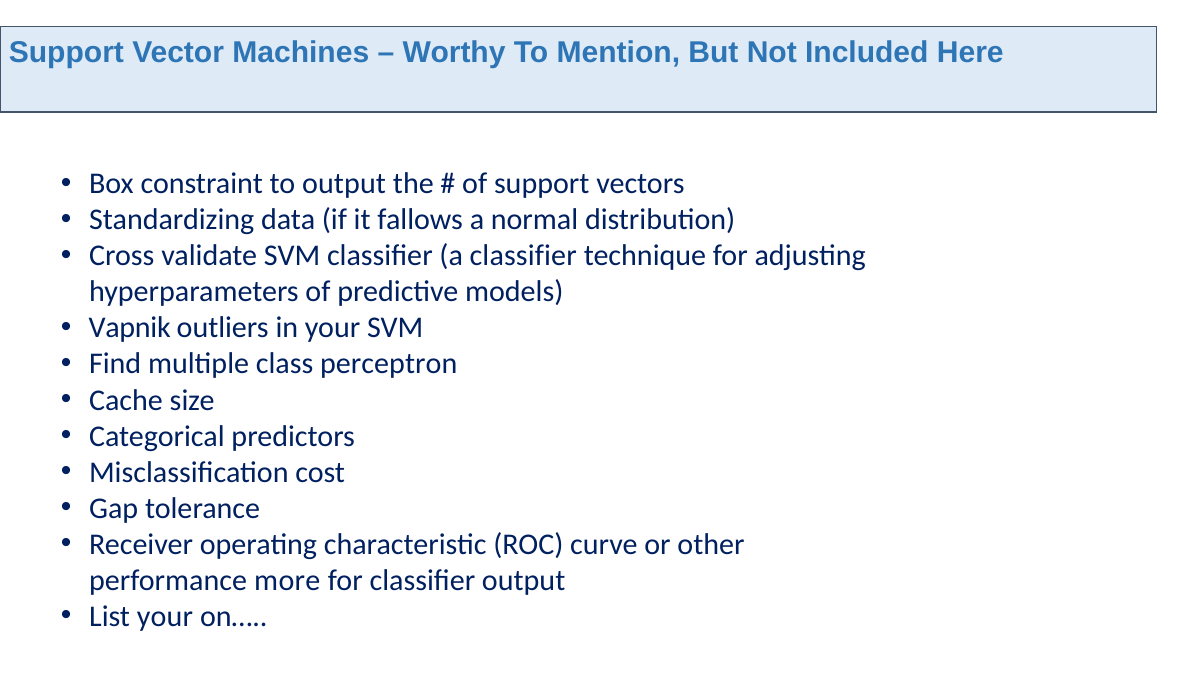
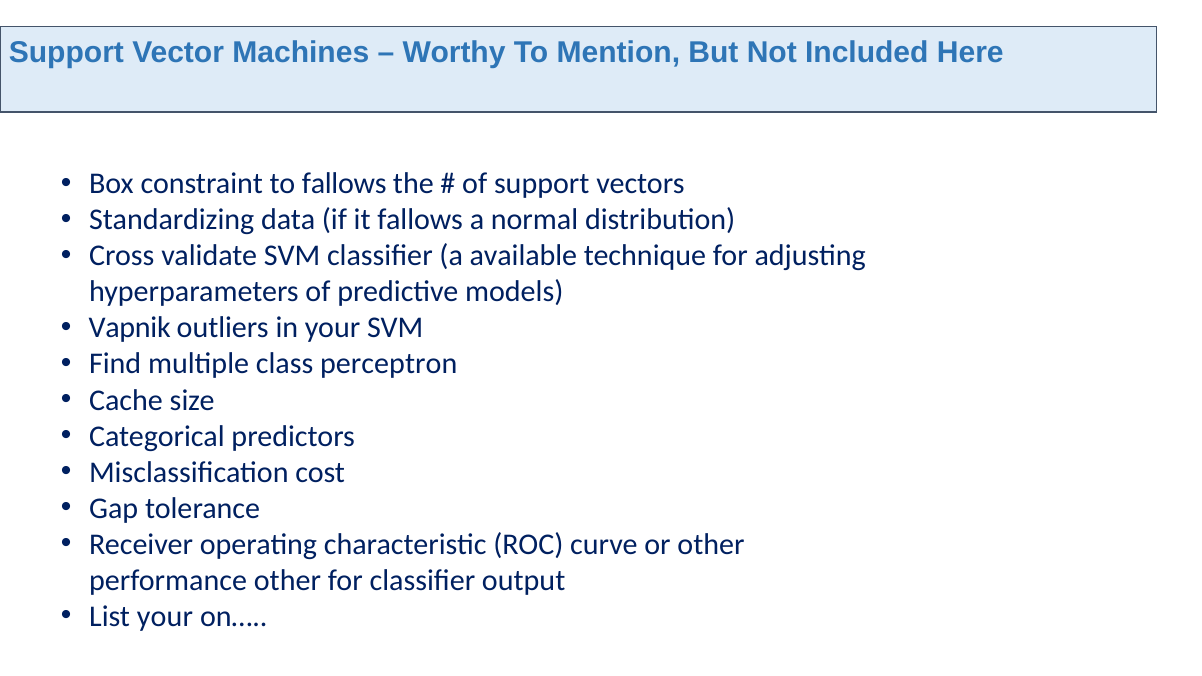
to output: output -> fallows (344, 184)
a classifier: classifier -> available (523, 256)
performance more: more -> other (287, 580)
